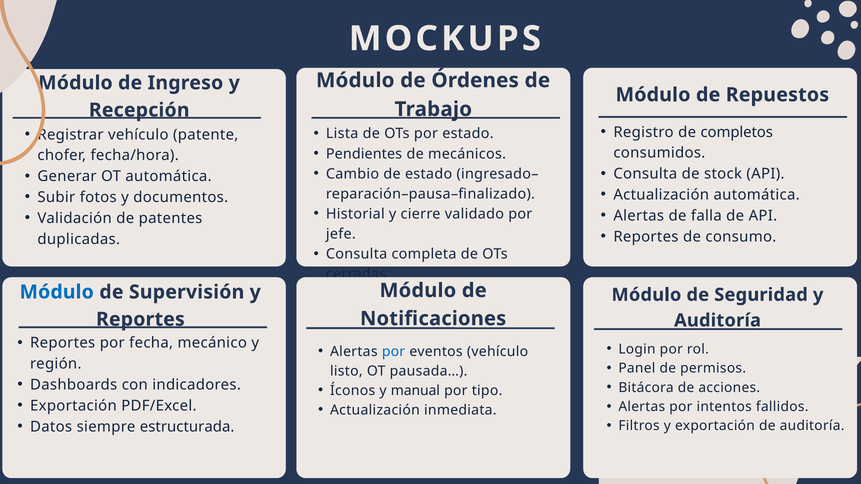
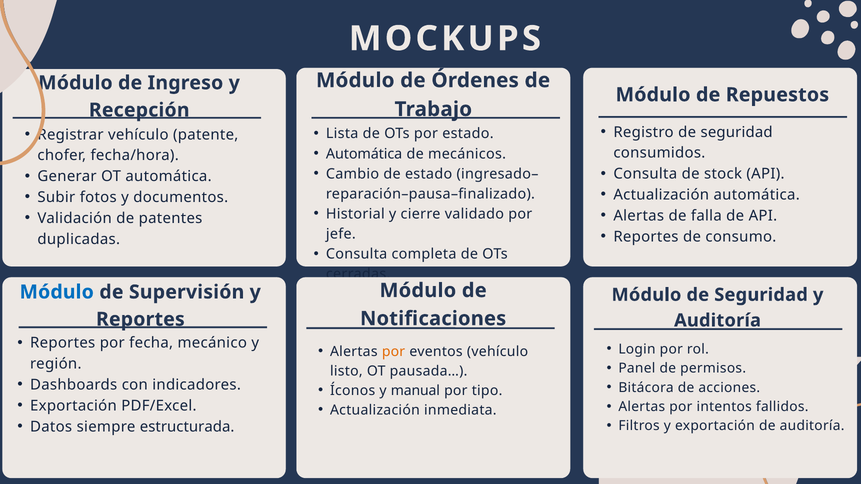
Registro de completos: completos -> seguridad (737, 132)
Pendientes: Pendientes -> Automática (364, 154)
por colour: blue -> orange (393, 352)
